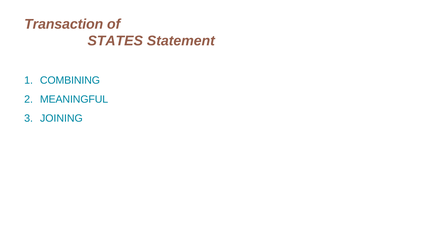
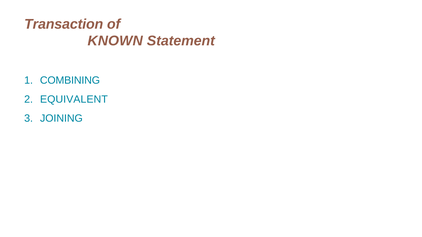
STATES: STATES -> KNOWN (115, 41)
MEANINGFUL: MEANINGFUL -> EQUIVALENT (74, 99)
